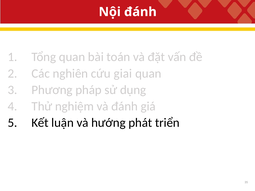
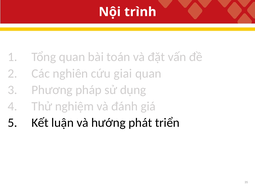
Nội đánh: đánh -> trình (140, 12)
